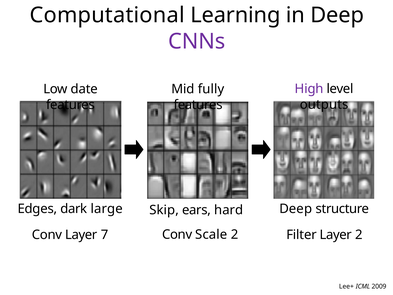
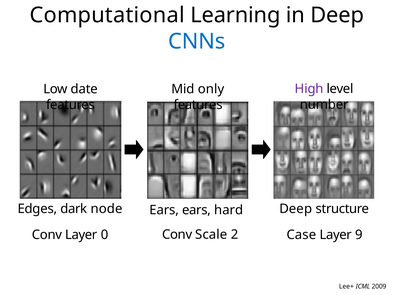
CNNs colour: purple -> blue (197, 41)
fully: fully -> only (211, 89)
outputs: outputs -> number (324, 105)
large: large -> node (107, 209)
Skip: Skip -> Ears (164, 210)
7: 7 -> 0 (105, 235)
Filter: Filter -> Case (301, 235)
Layer 2: 2 -> 9 (359, 235)
